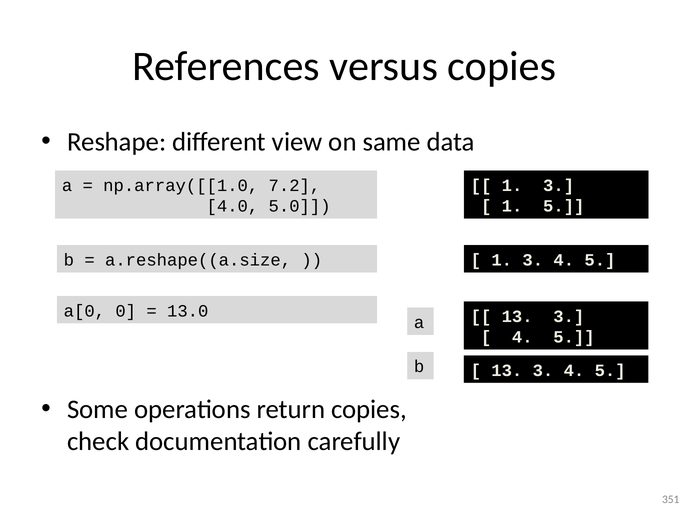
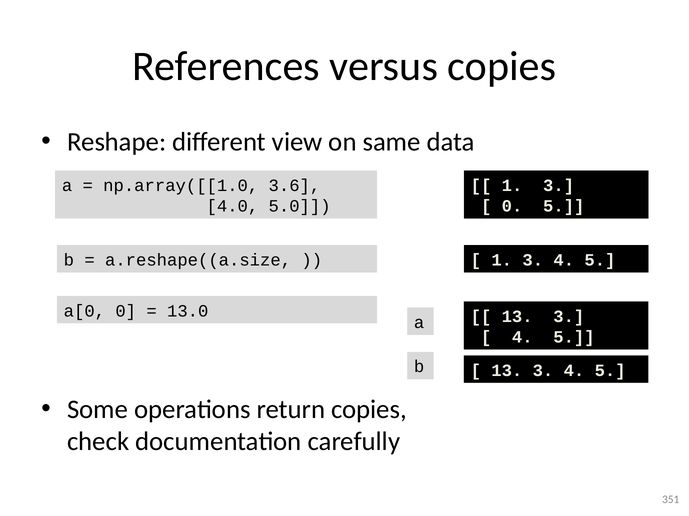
7.2: 7.2 -> 3.6 (294, 186)
1: 1 -> 0 (512, 206)
